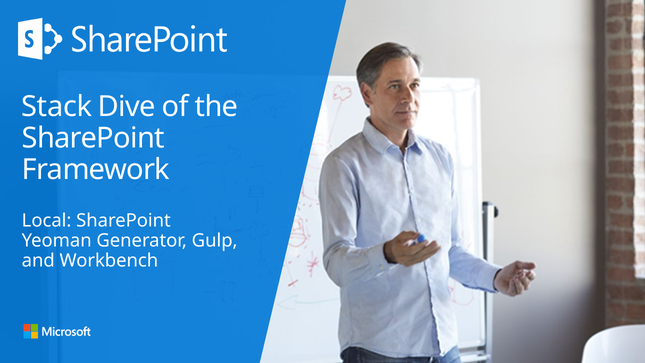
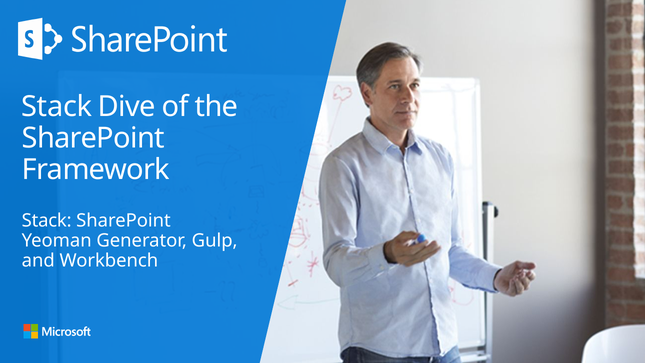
Local: Local -> Stack (47, 221)
